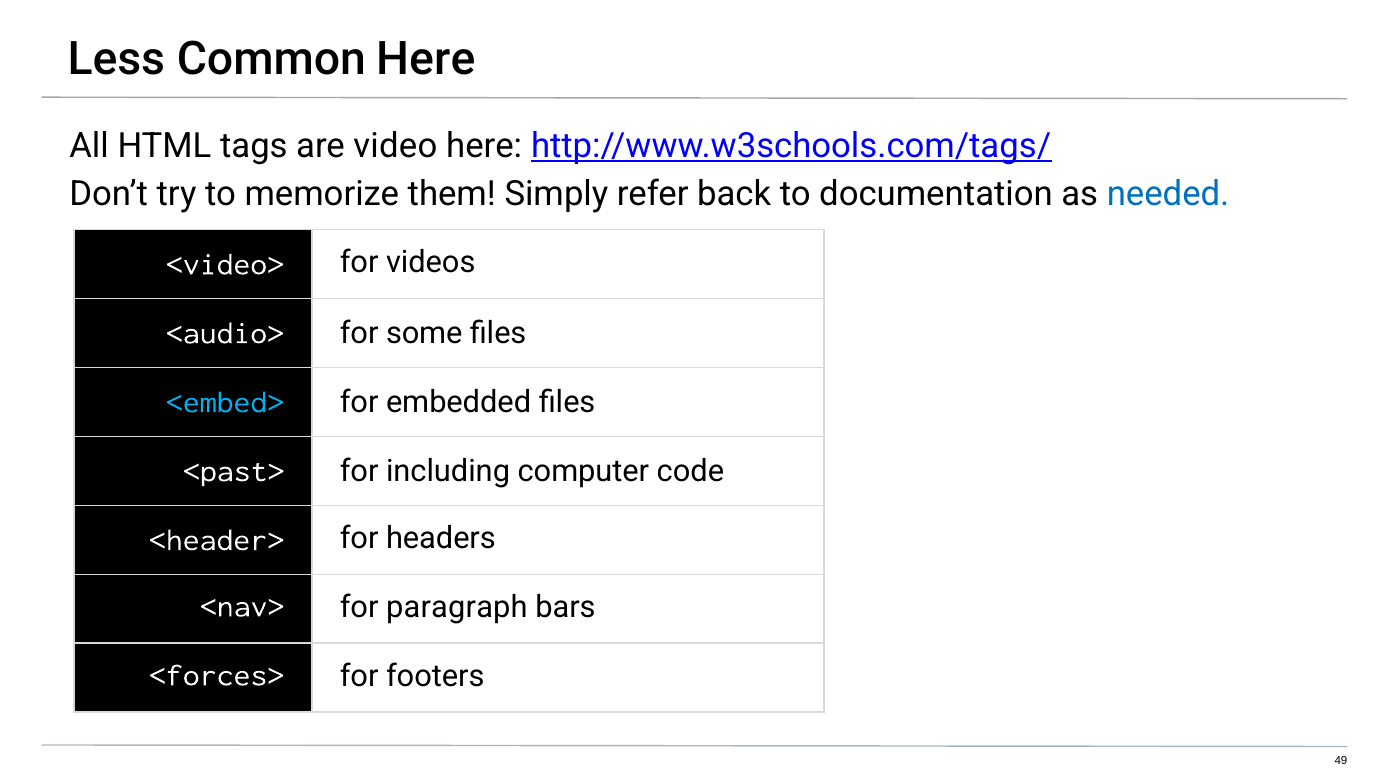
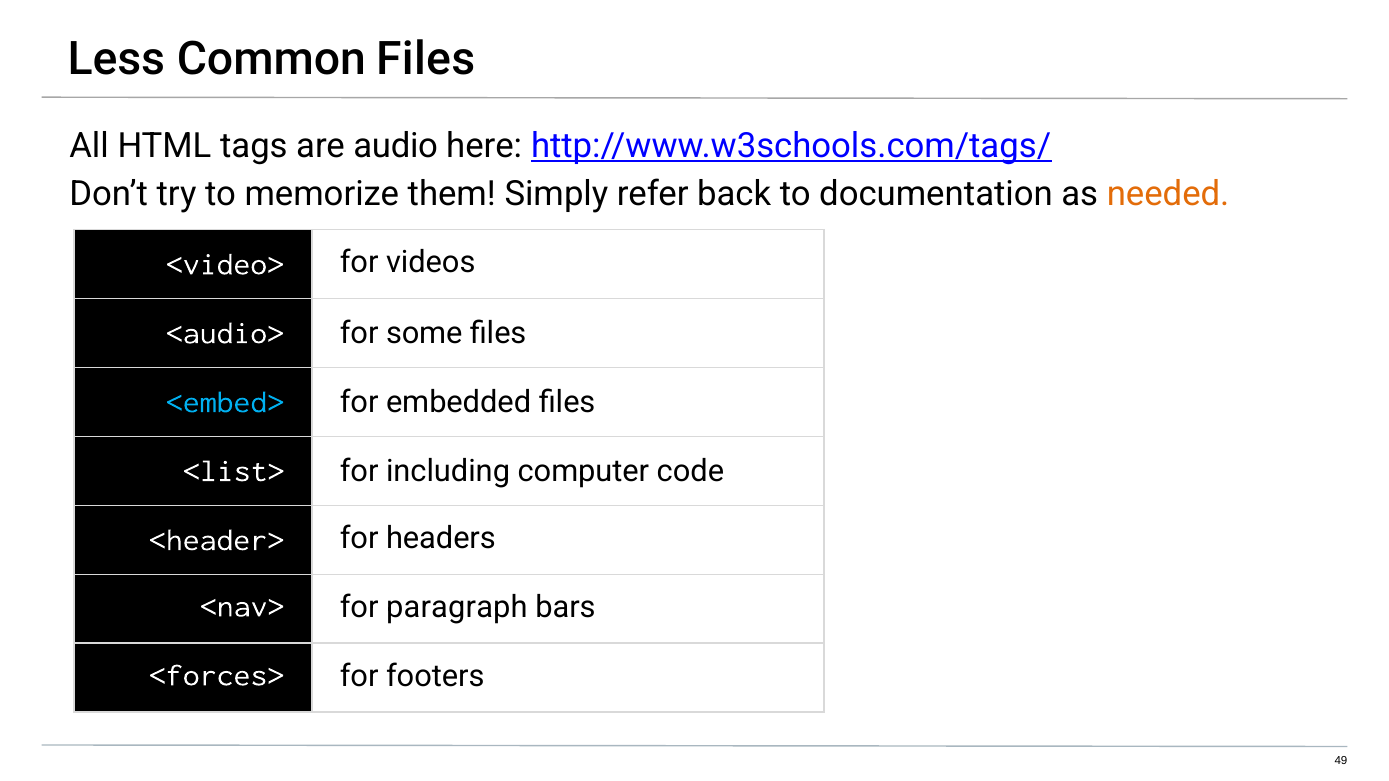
Common Here: Here -> Files (426, 59)
video: video -> audio (396, 146)
needed colour: blue -> orange (1168, 194)
<past>: <past> -> <list> (234, 471)
